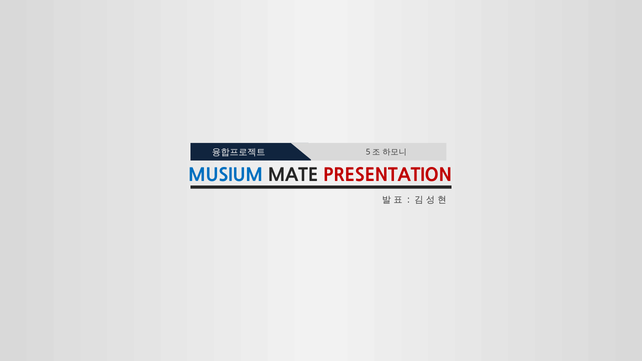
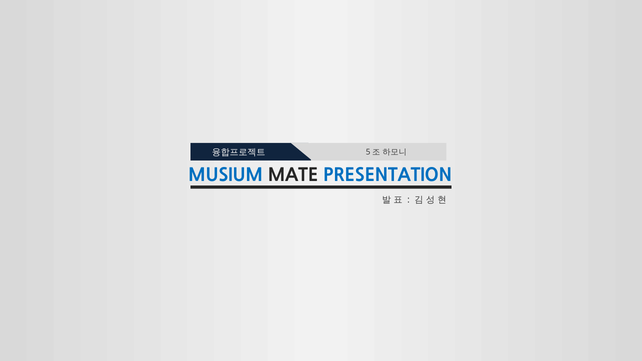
PRESENTATION colour: red -> blue (387, 176)
